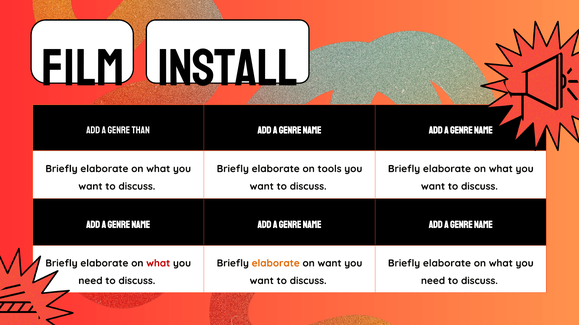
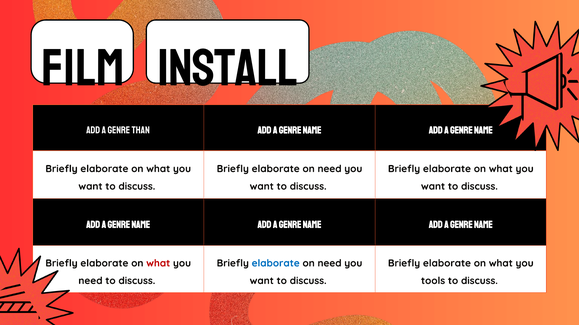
tools: tools -> need (330, 169)
elaborate colour: orange -> blue (276, 264)
want: want -> need (330, 264)
need: need -> tools (433, 281)
